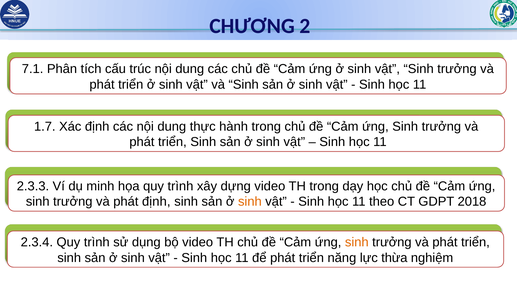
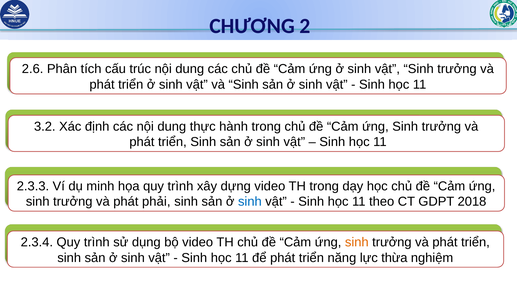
7.1: 7.1 -> 2.6 (33, 69)
1.7: 1.7 -> 3.2 (45, 126)
phát định: định -> phải (156, 202)
sinh colour: orange -> blue (250, 202)
